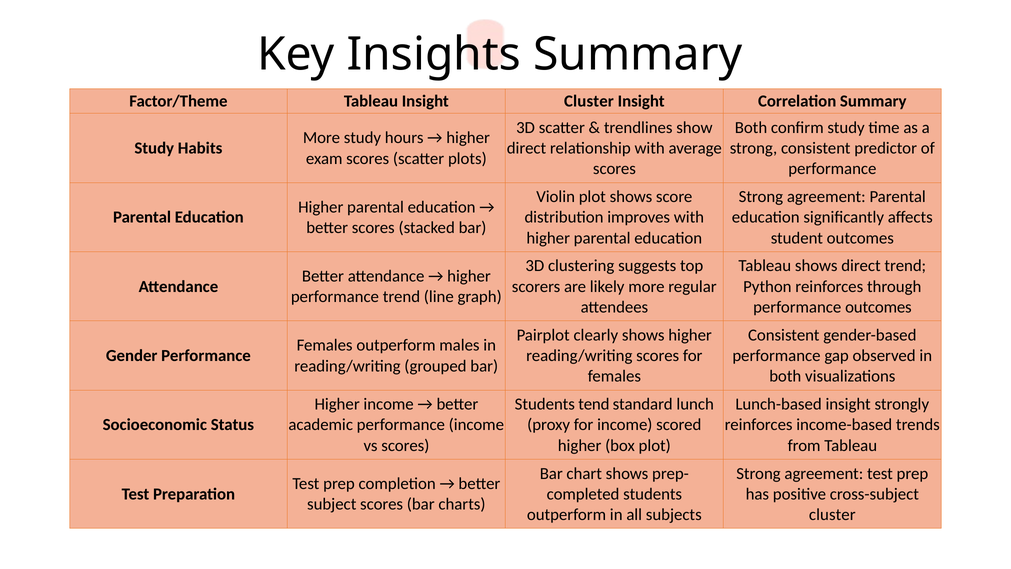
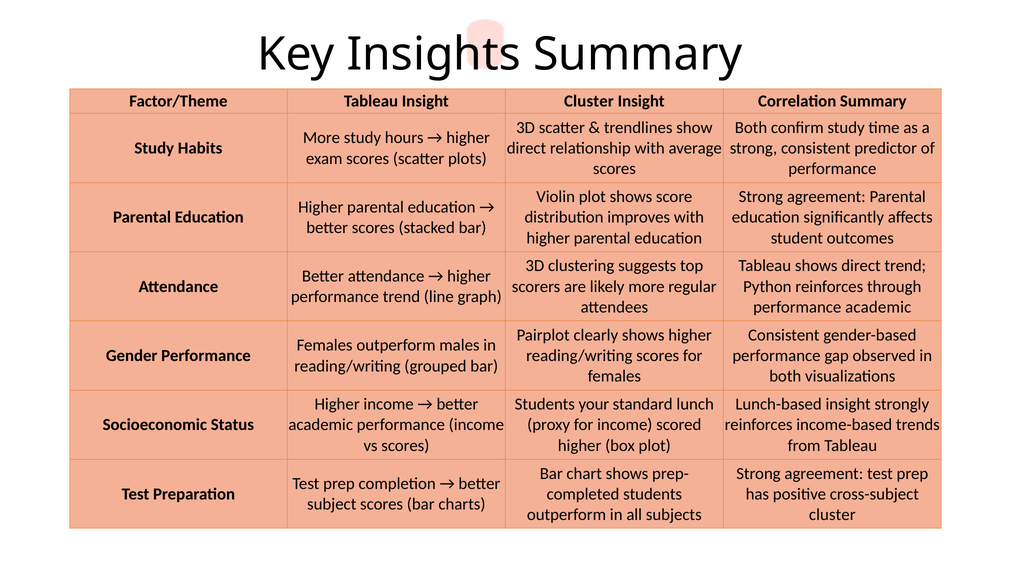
performance outcomes: outcomes -> academic (878, 307)
tend: tend -> your (594, 404)
